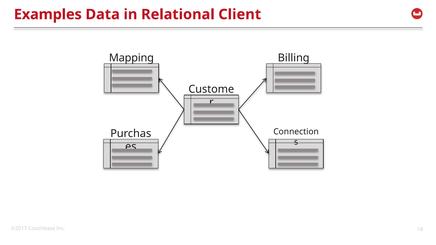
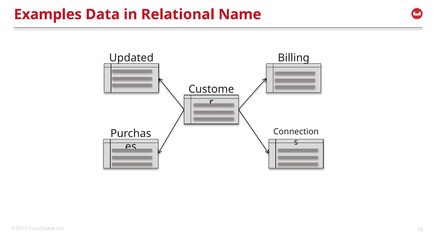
Client: Client -> Name (240, 14)
Mapping: Mapping -> Updated (131, 58)
